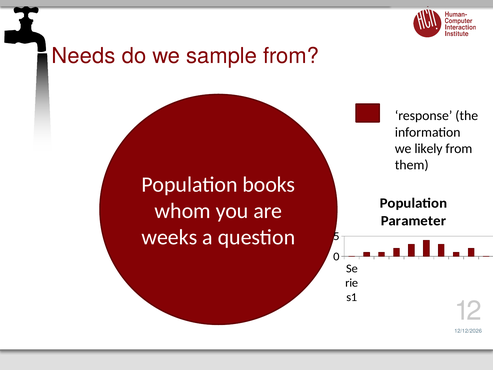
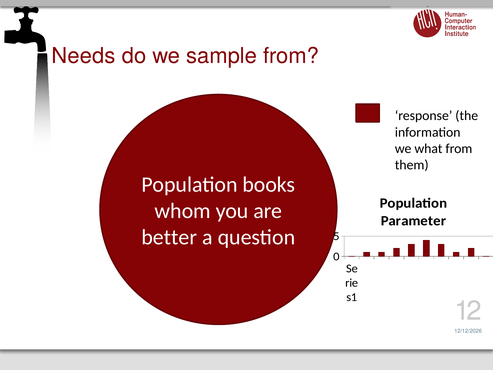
likely: likely -> what (428, 149)
weeks: weeks -> better (169, 237)
